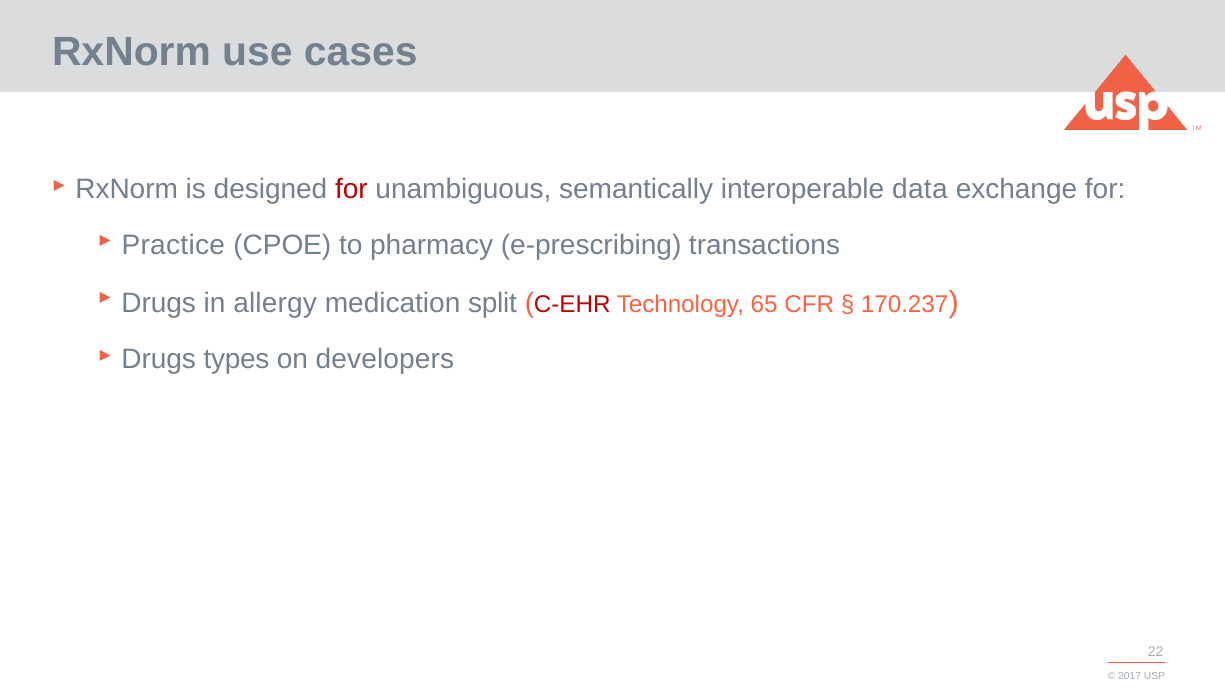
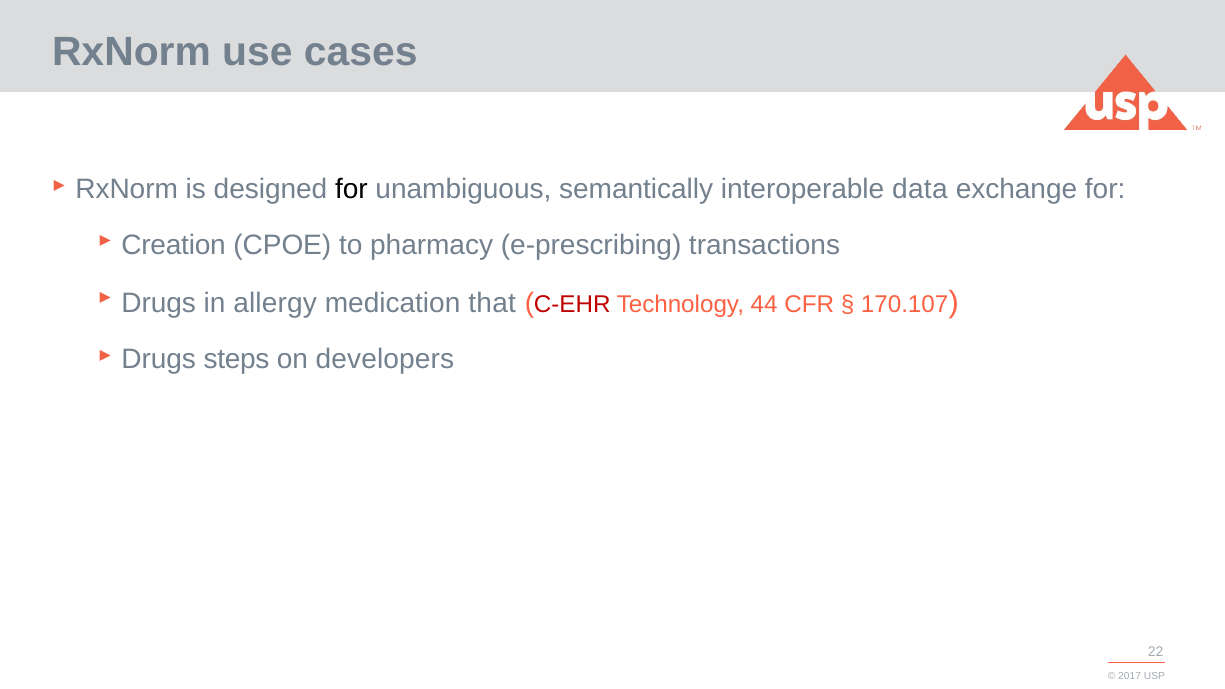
for colour: red -> black (351, 189)
Practice: Practice -> Creation (174, 245)
split: split -> that (492, 303)
65: 65 -> 44 (764, 304)
170.237: 170.237 -> 170.107 (905, 304)
types: types -> steps (237, 360)
